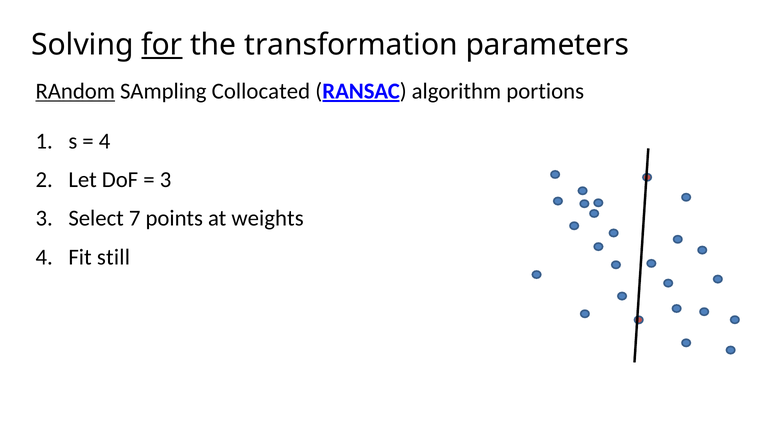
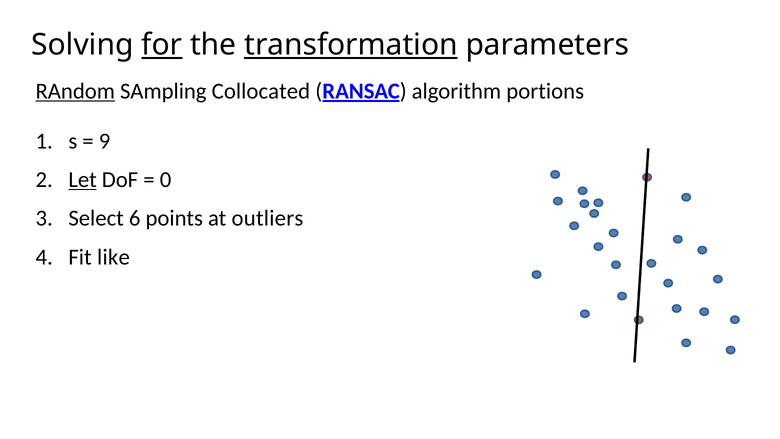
transformation underline: none -> present (351, 45)
4: 4 -> 9 (105, 141)
Let underline: none -> present (83, 180)
3: 3 -> 0 (166, 180)
7: 7 -> 6 (135, 218)
weights: weights -> outliers (267, 218)
still: still -> like (113, 257)
